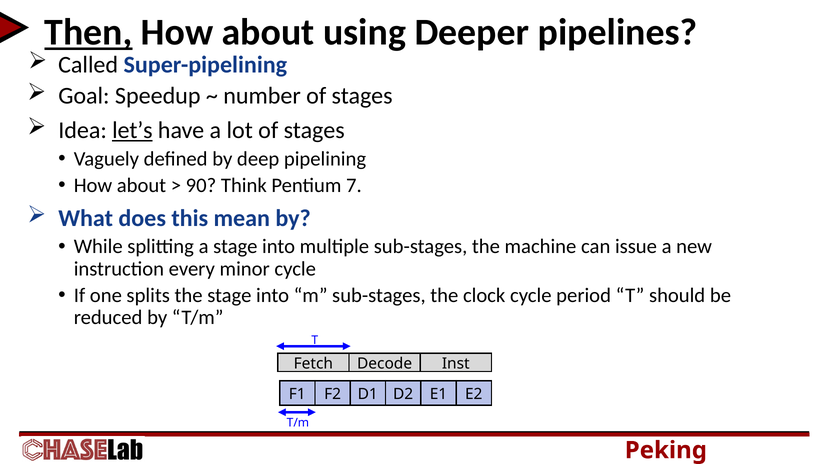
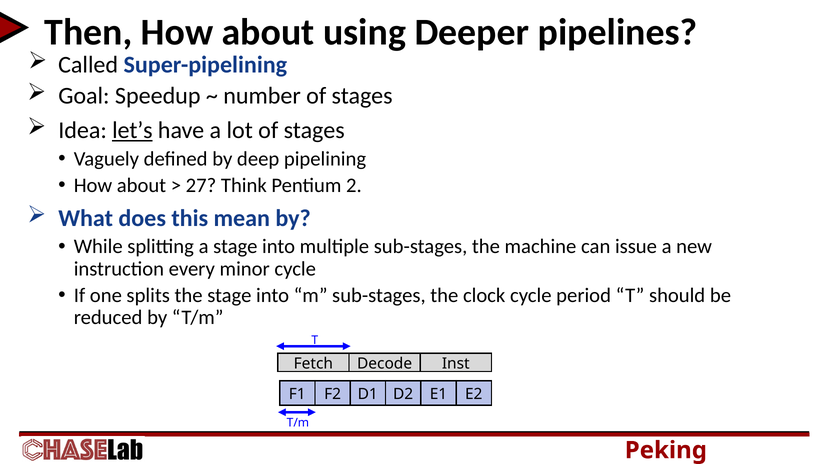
Then underline: present -> none (88, 33)
90: 90 -> 27 (201, 186)
7: 7 -> 2 (354, 186)
